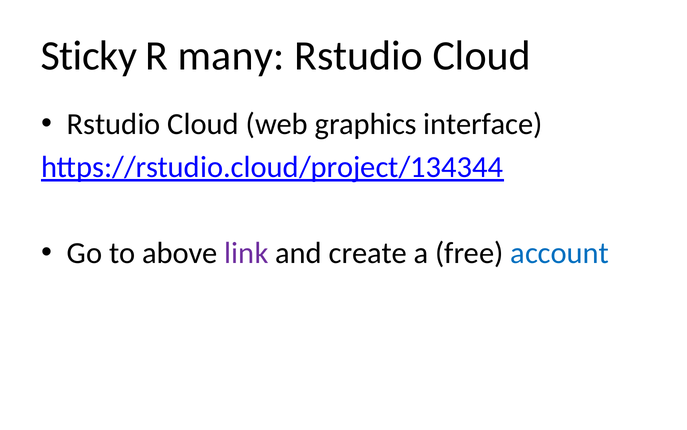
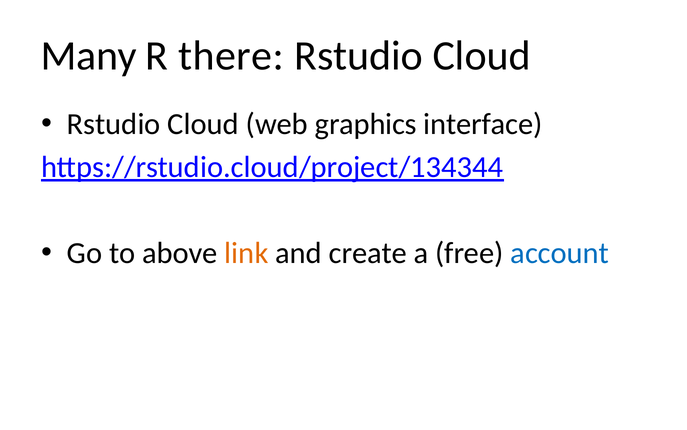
Sticky: Sticky -> Many (89, 56)
many: many -> there (231, 56)
link colour: purple -> orange (246, 253)
